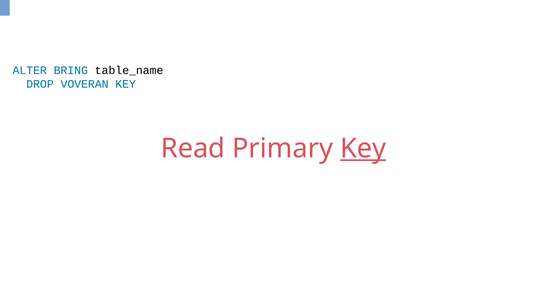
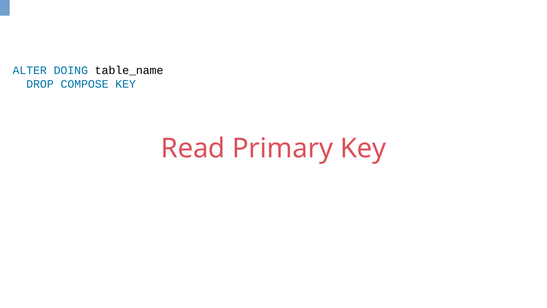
BRING: BRING -> DOING (71, 70)
VOVERAN: VOVERAN -> COMPOSE (85, 84)
Key underline: present -> none (363, 148)
